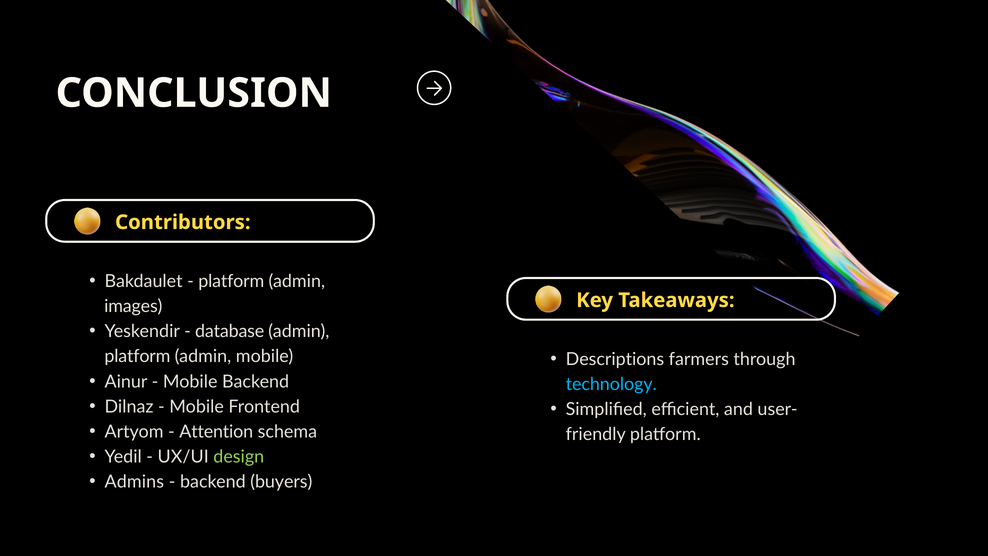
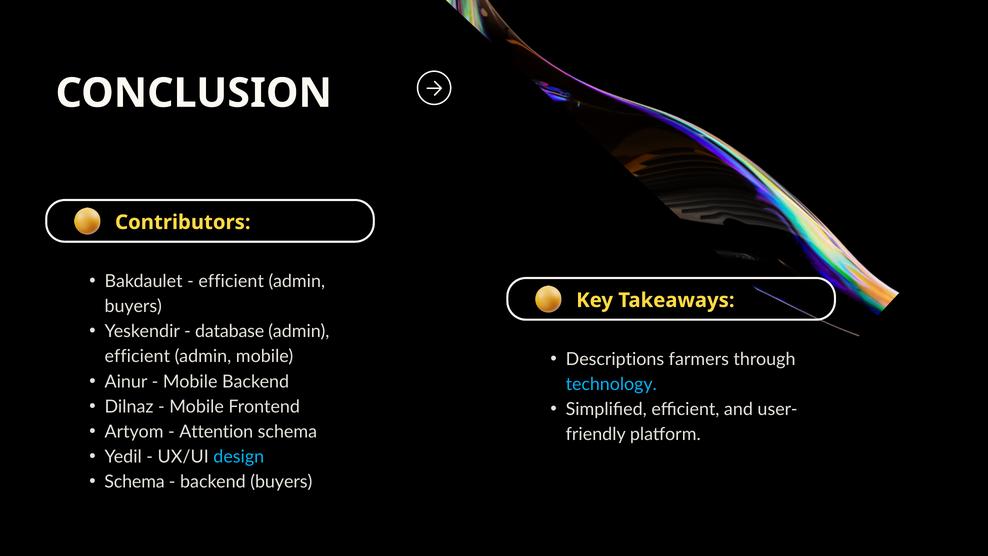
platform: platform -> efficient (231, 281)
images: images -> buyers (133, 306)
platform: platform -> efficient (137, 356)
design colour: light green -> light blue (239, 457)
Admins: Admins -> Schema (134, 482)
